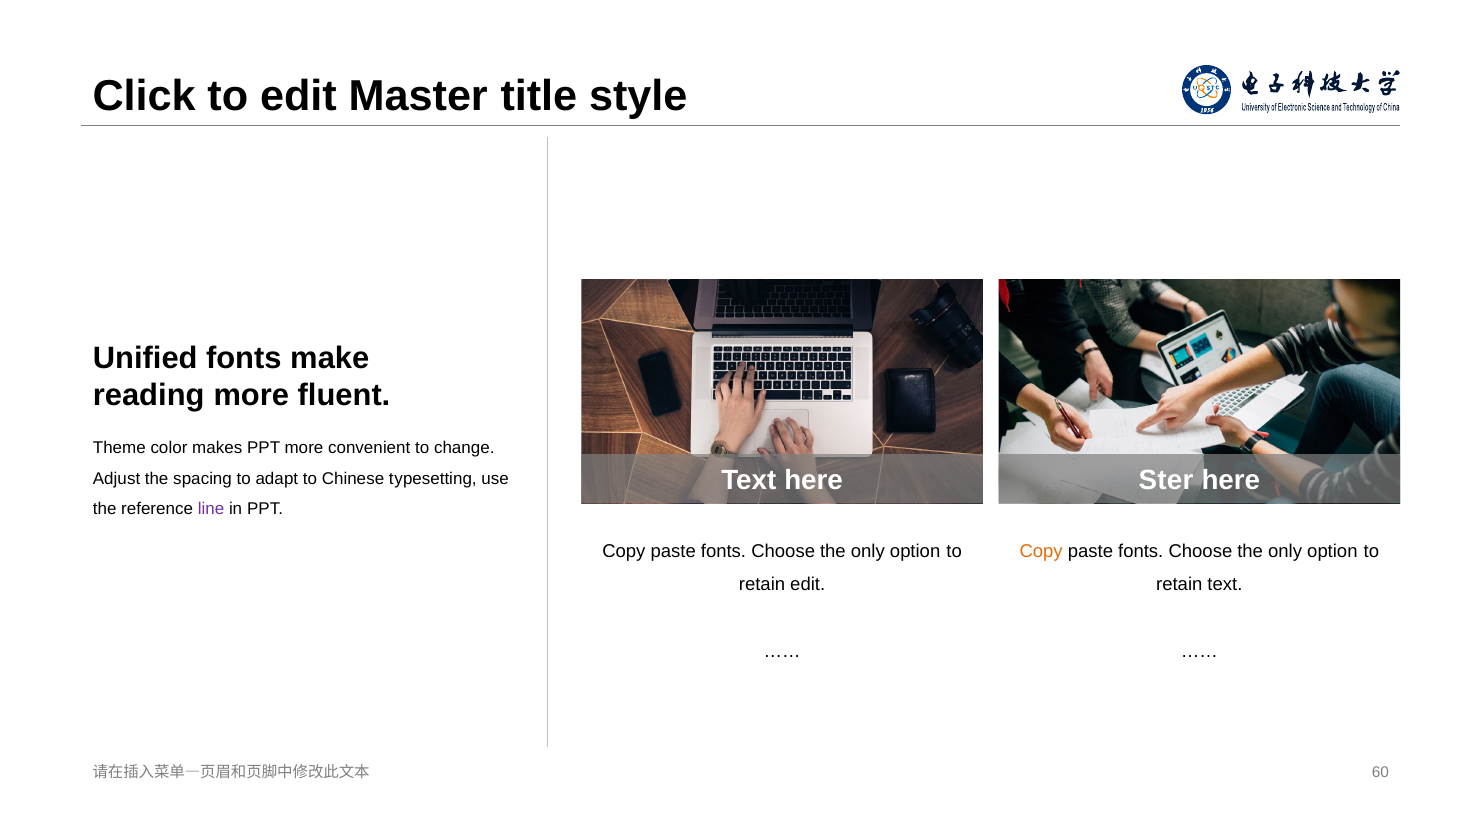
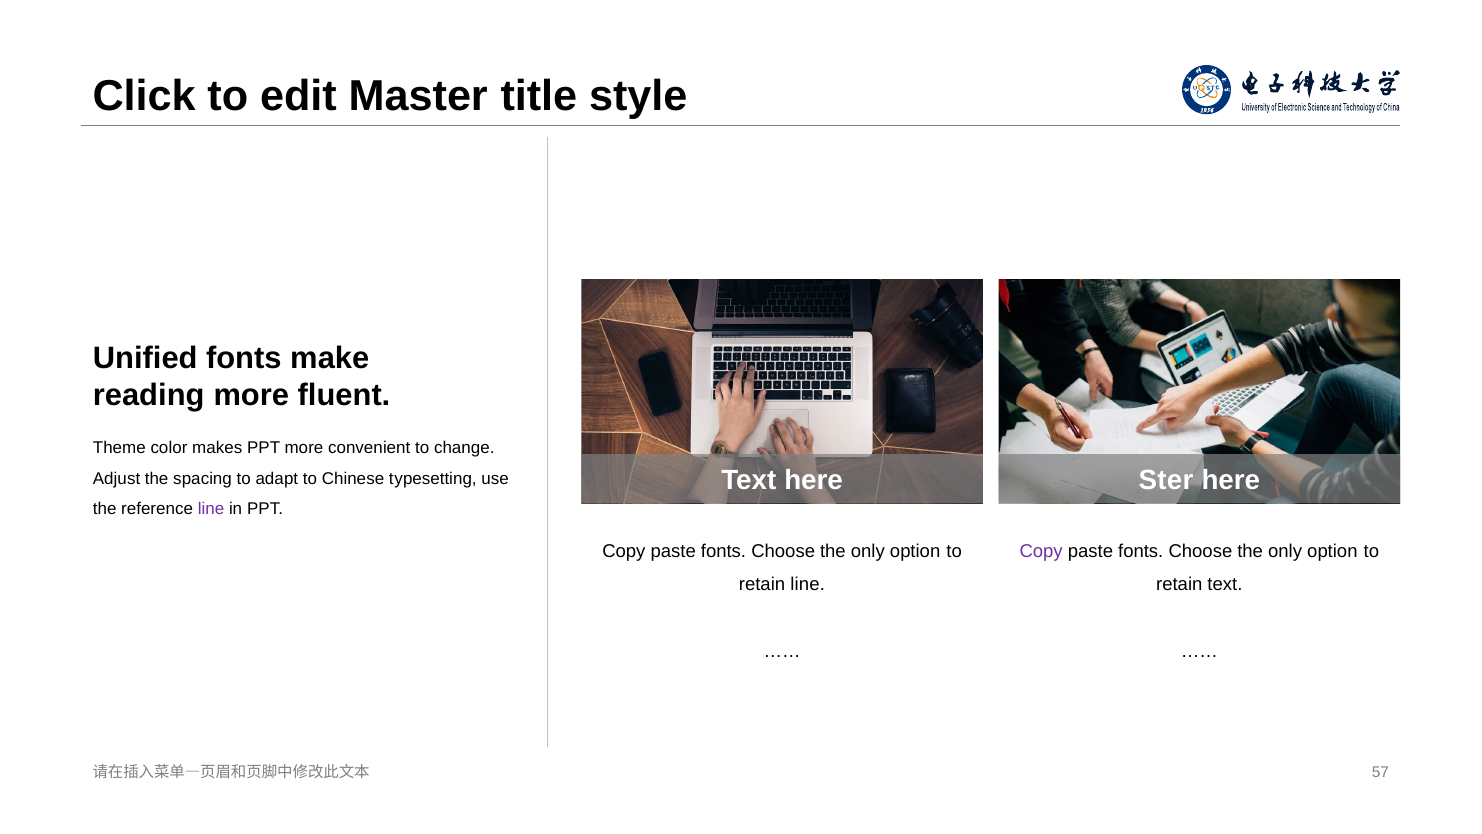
Copy colour: orange -> purple (1041, 551)
retain edit: edit -> line (808, 584)
60: 60 -> 57 (1380, 772)
